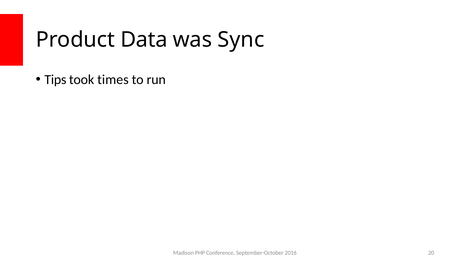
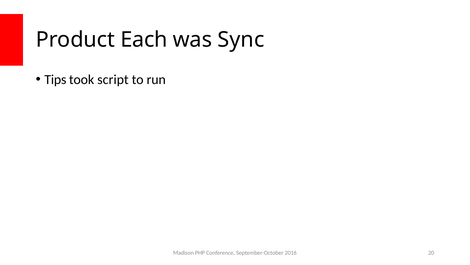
Data: Data -> Each (144, 39)
times: times -> script (113, 79)
